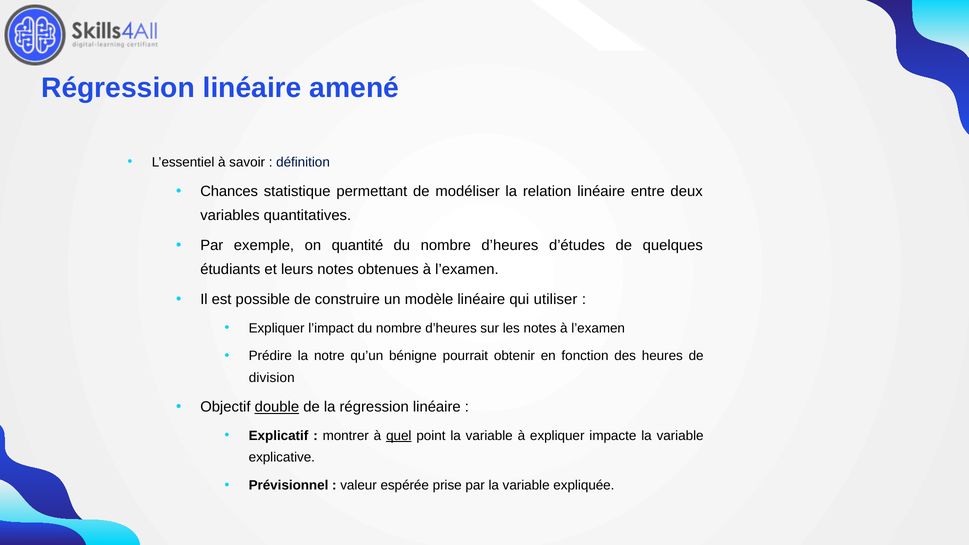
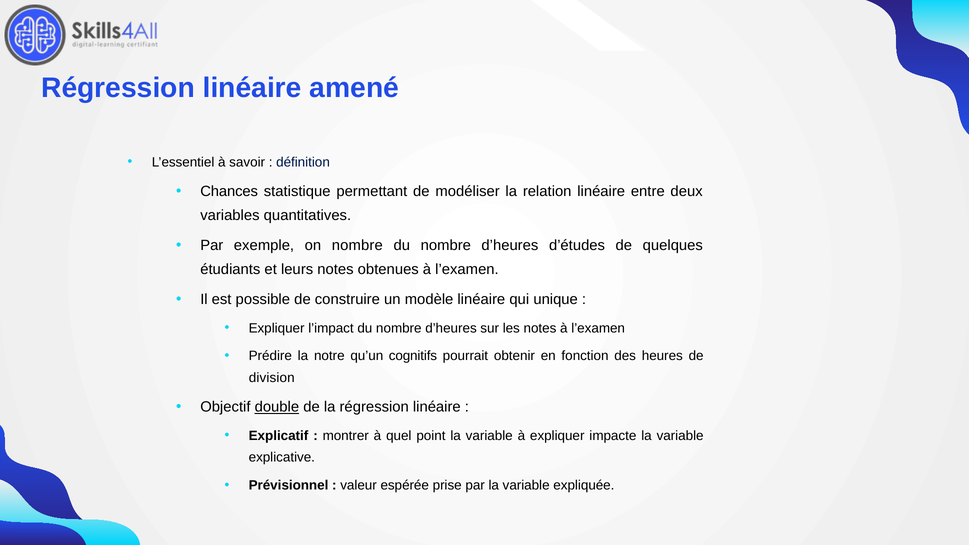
on quantité: quantité -> nombre (357, 246)
utiliser: utiliser -> unique (556, 300)
bénigne: bénigne -> cognitifs (413, 356)
quel underline: present -> none (399, 436)
